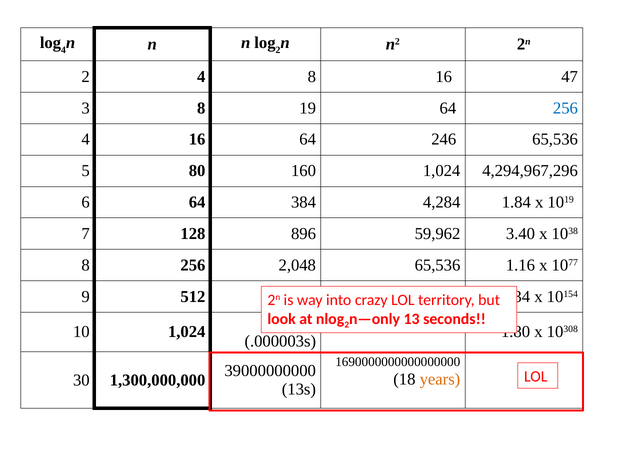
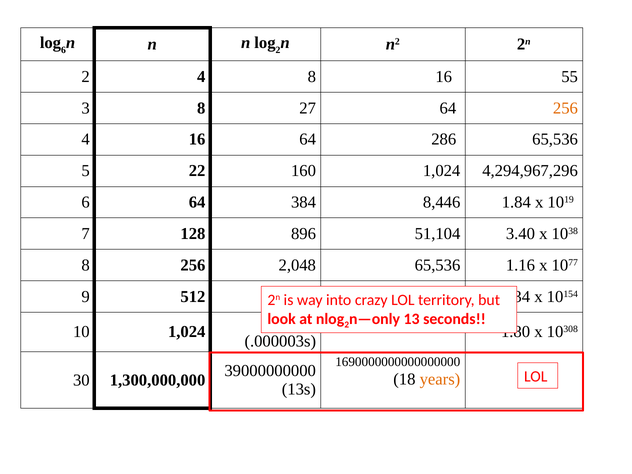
4: 4 -> 6 (64, 50)
47: 47 -> 55 (570, 77)
19: 19 -> 27 (308, 108)
256 colour: blue -> orange (565, 108)
246: 246 -> 286 (444, 139)
80: 80 -> 22 (197, 171)
4,284: 4,284 -> 8,446 (442, 202)
59,962: 59,962 -> 51,104 (437, 234)
